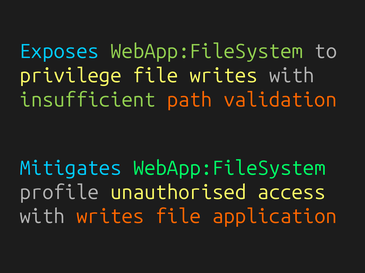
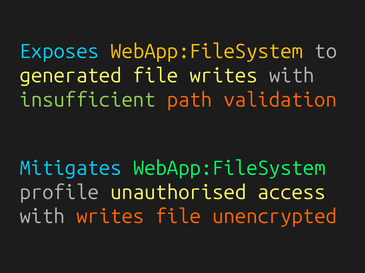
WebApp:FileSystem colour: light green -> yellow (207, 52)
privilege: privilege -> generated (71, 76)
application: application -> unencrypted (275, 217)
